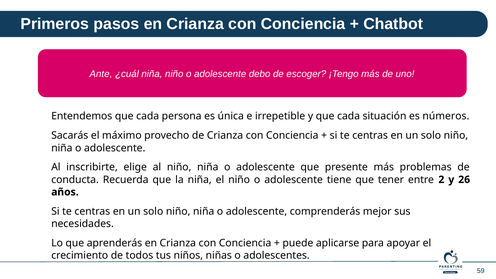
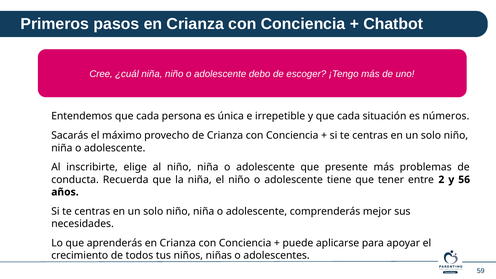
Ante: Ante -> Cree (101, 74)
26: 26 -> 56 (464, 180)
